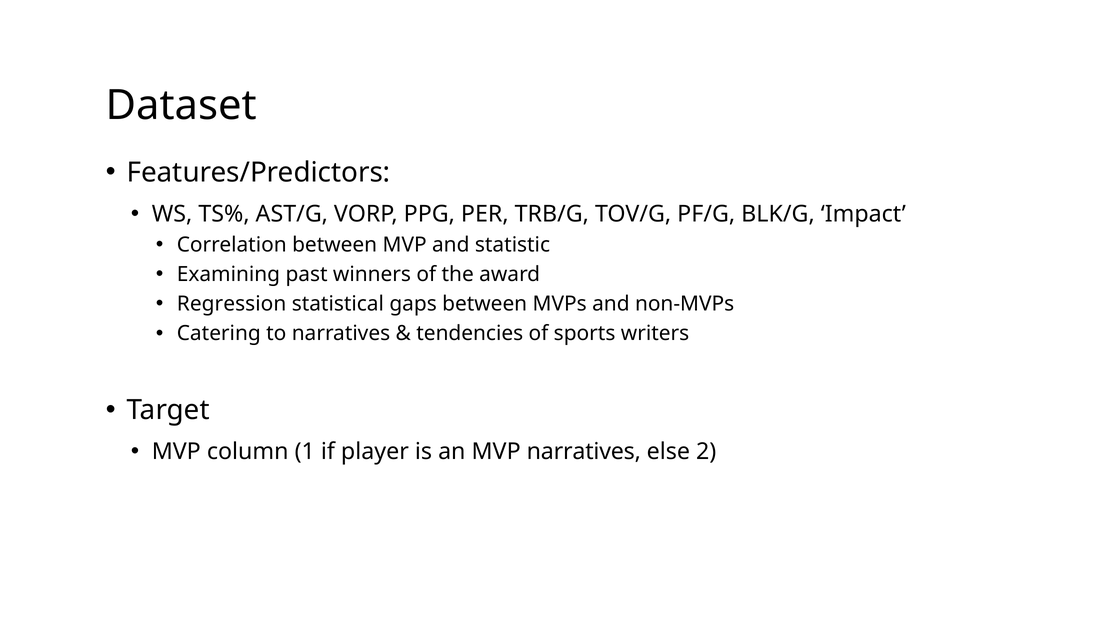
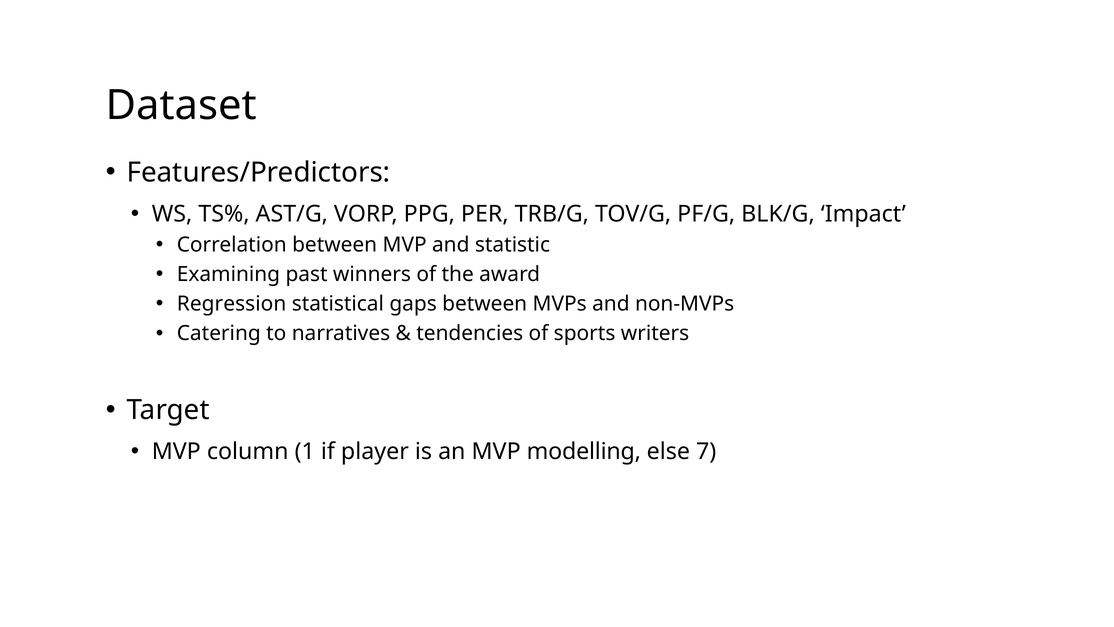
MVP narratives: narratives -> modelling (584, 451)
2: 2 -> 7 (706, 451)
